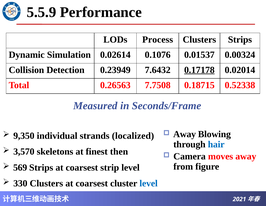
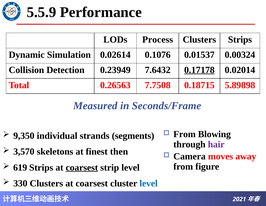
0.52338: 0.52338 -> 5.89898 (240, 85)
Away: Away -> From (185, 134)
localized: localized -> segments (133, 136)
hair colour: blue -> purple (216, 144)
569: 569 -> 619 (20, 167)
coarsest underline: none -> present (82, 167)
